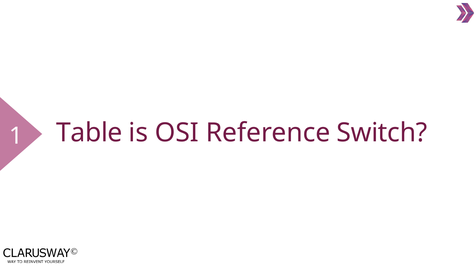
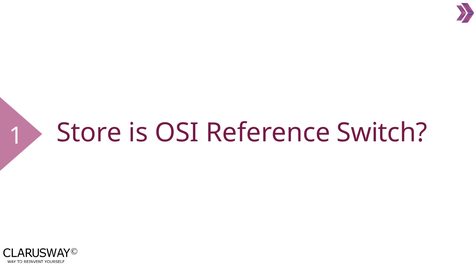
Table: Table -> Store (89, 133)
